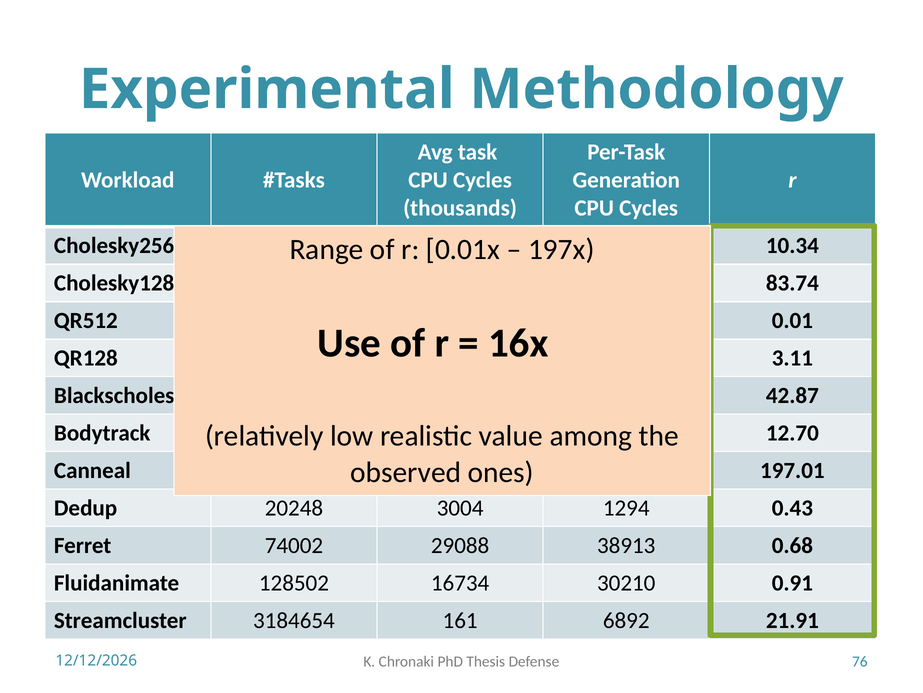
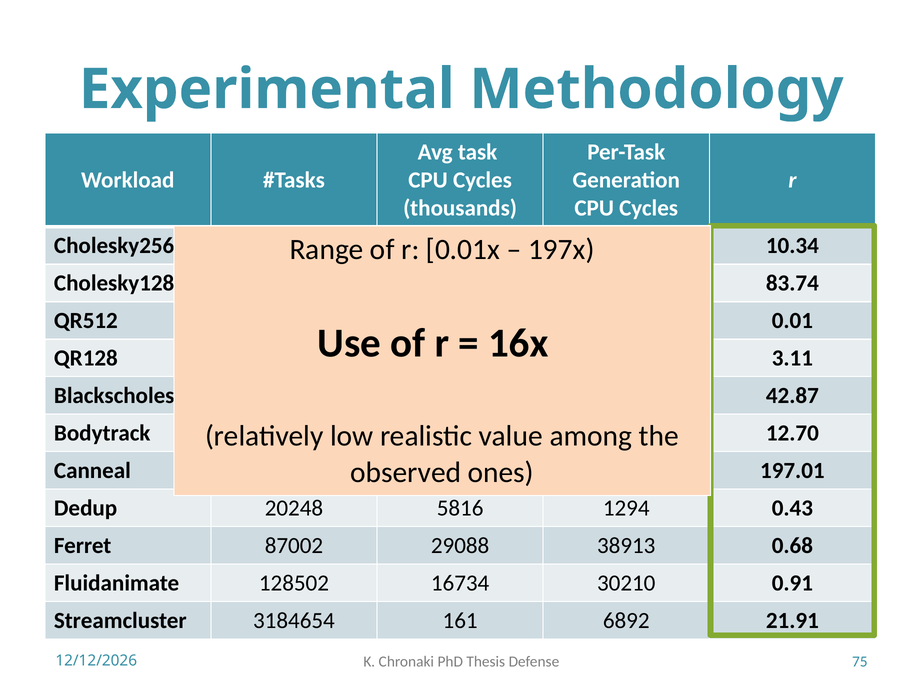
3004: 3004 -> 5816 (460, 508)
74002: 74002 -> 87002 (294, 545)
76: 76 -> 75 (860, 661)
